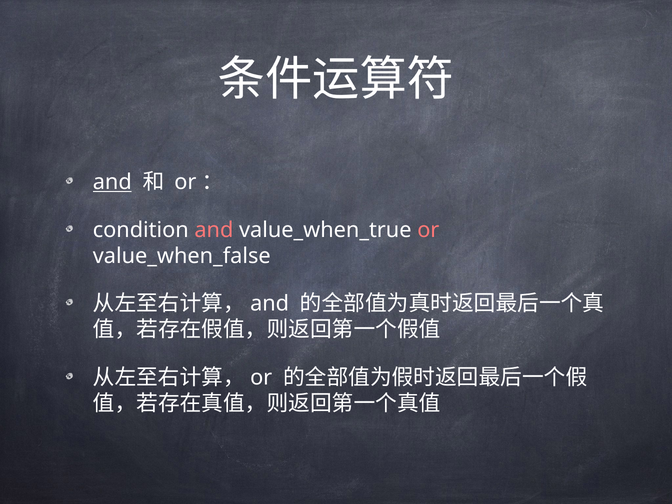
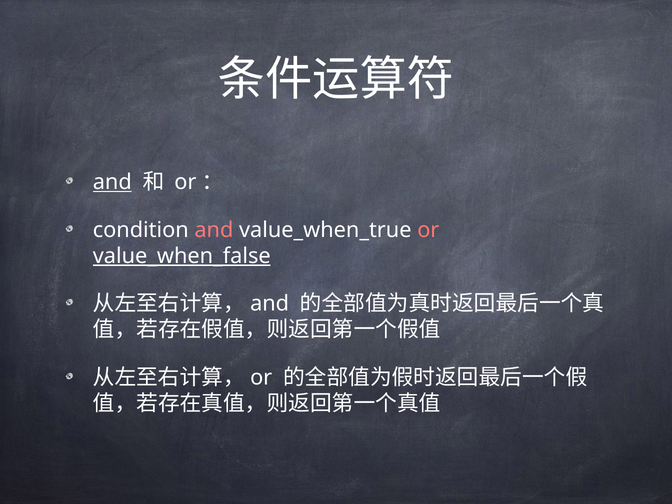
value_when_false underline: none -> present (182, 256)
